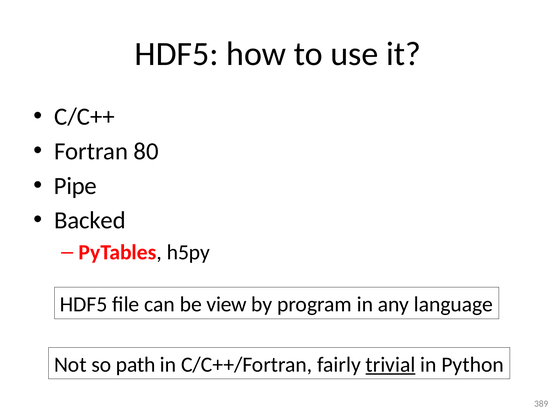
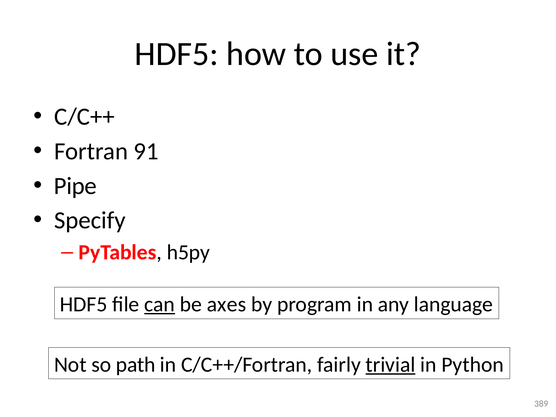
80: 80 -> 91 (146, 151)
Backed: Backed -> Specify (90, 220)
can underline: none -> present (160, 305)
view: view -> axes (226, 305)
